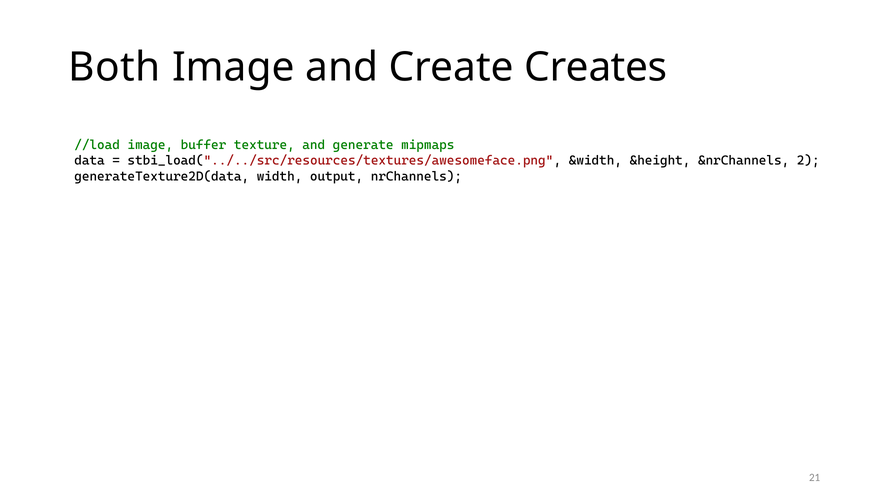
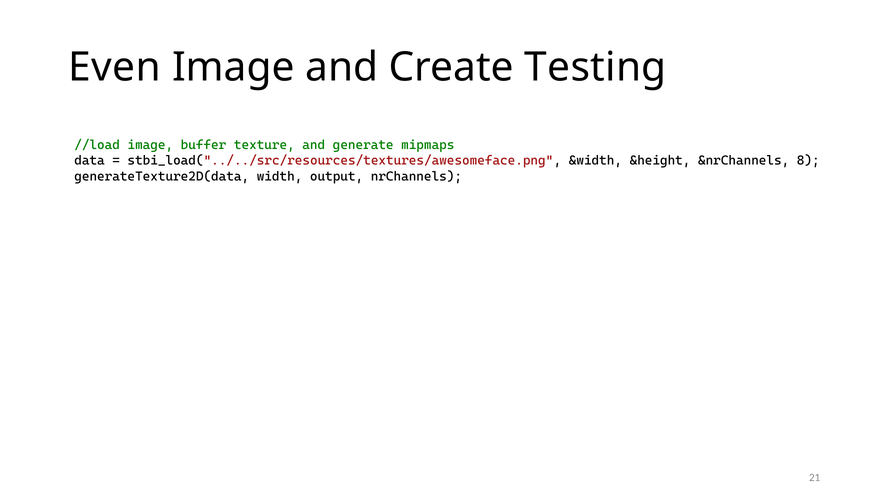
Both: Both -> Even (114, 67)
Creates: Creates -> Testing (595, 67)
2: 2 -> 8 (808, 161)
